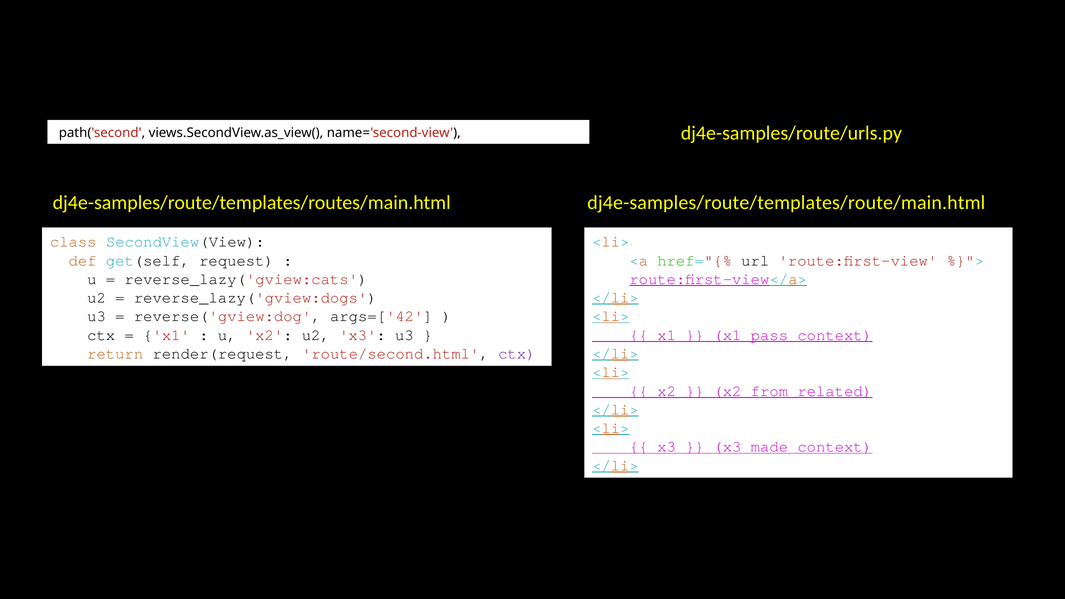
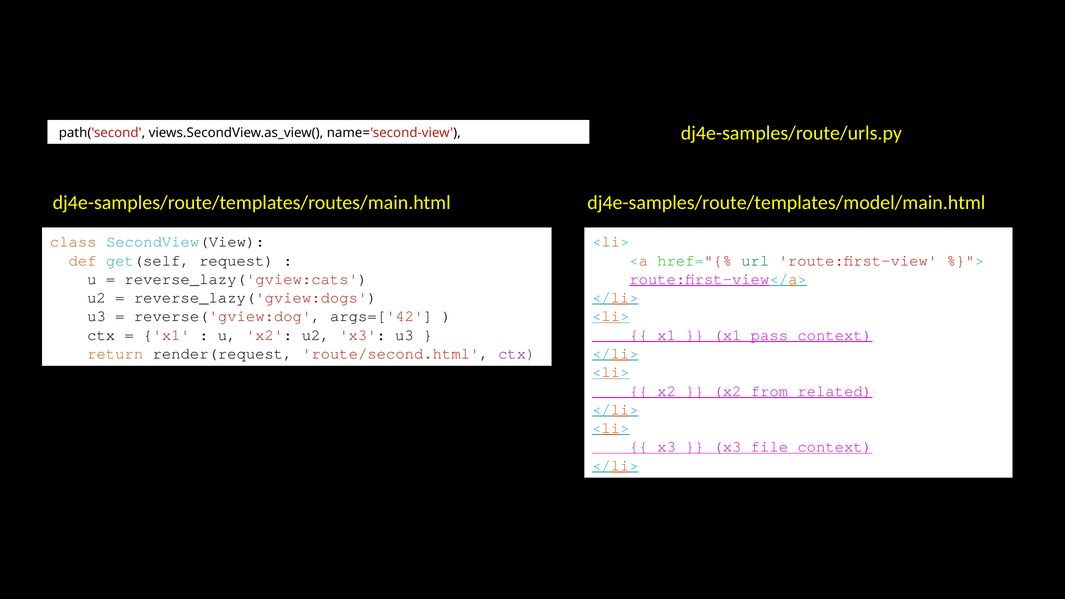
dj4e-samples/route/templates/route/main.html: dj4e-samples/route/templates/route/main.html -> dj4e-samples/route/templates/model/main.html (786, 203)
url colour: black -> green (755, 260)
made: made -> file (769, 447)
